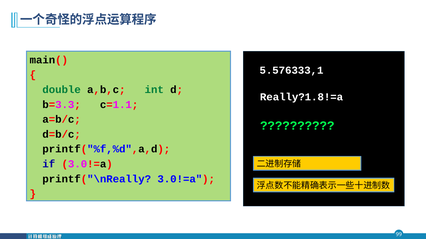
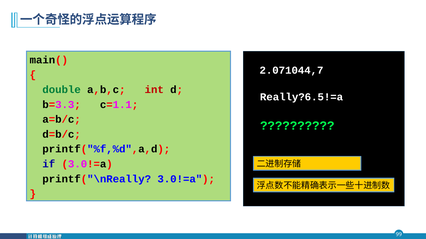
5.576333,1: 5.576333,1 -> 2.071044,7 (292, 71)
int colour: green -> red (154, 90)
Really?1.8!=a: Really?1.8!=a -> Really?6.5!=a (302, 97)
